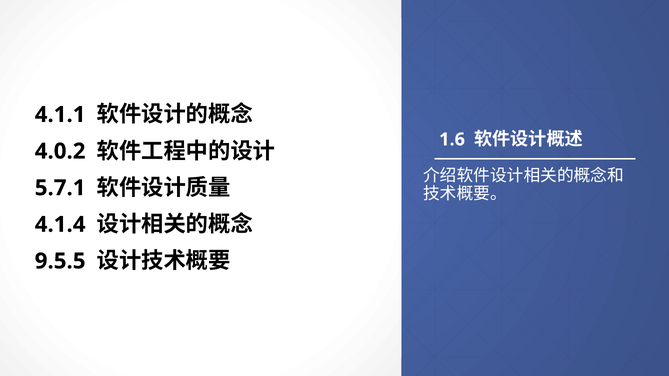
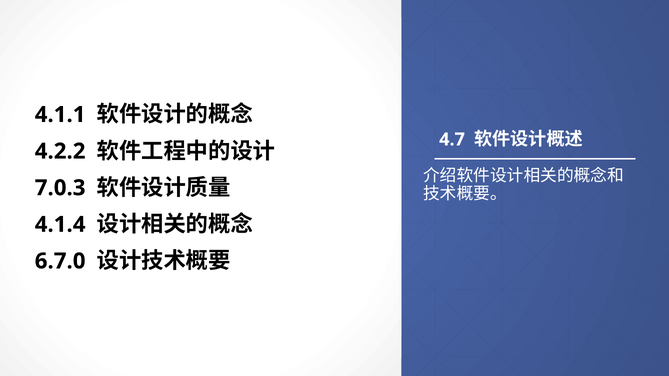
1.6: 1.6 -> 4.7 (452, 140)
4.0.2: 4.0.2 -> 4.2.2 (60, 151)
5.7.1: 5.7.1 -> 7.0.3 (60, 188)
9.5.5: 9.5.5 -> 6.7.0 (60, 261)
